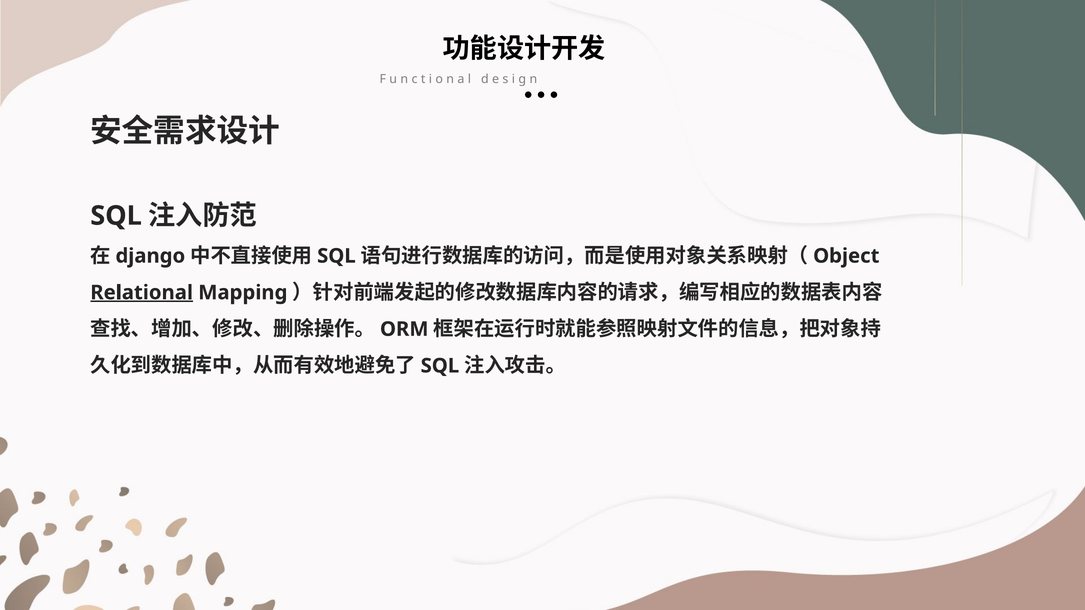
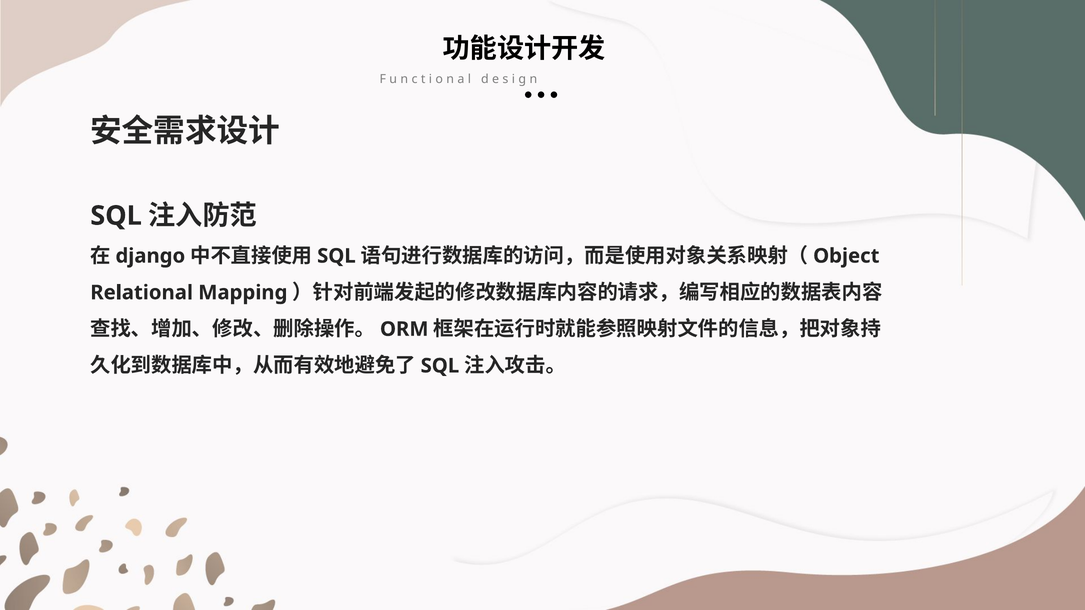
Relational underline: present -> none (142, 293)
